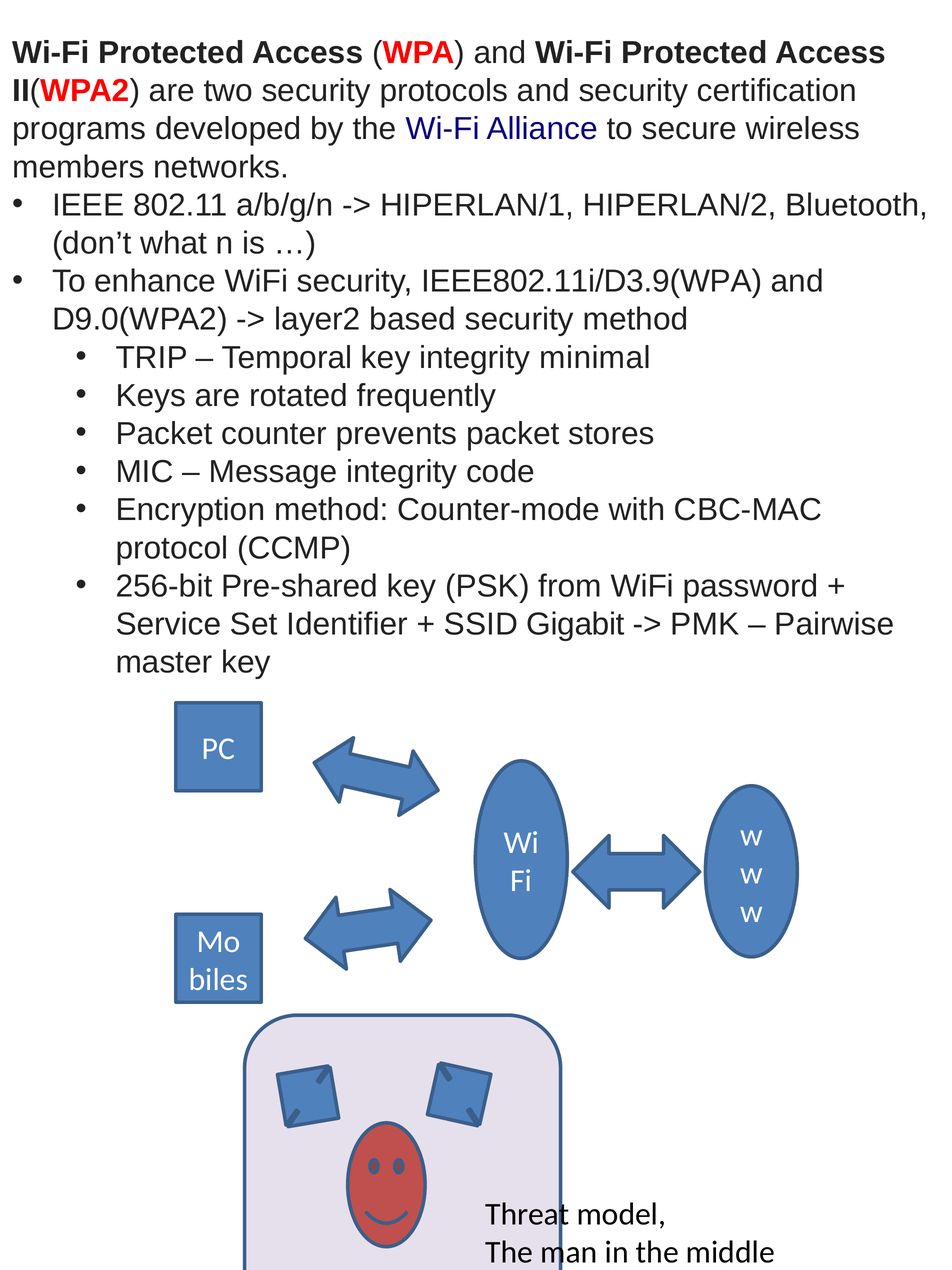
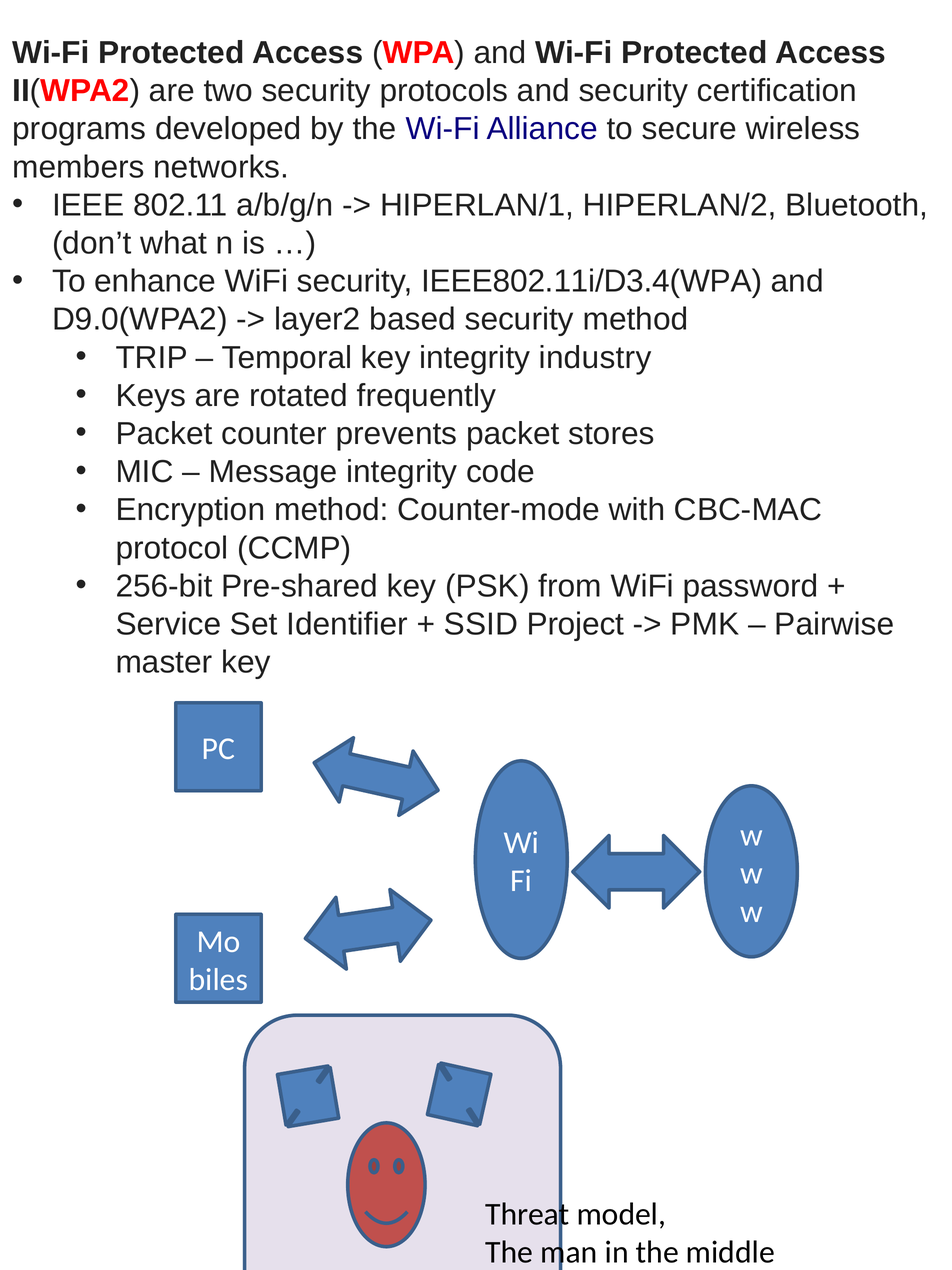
IEEE802.11i/D3.9(WPA: IEEE802.11i/D3.9(WPA -> IEEE802.11i/D3.4(WPA (592, 281)
minimal: minimal -> industry (595, 357)
Gigabit: Gigabit -> Project (575, 624)
